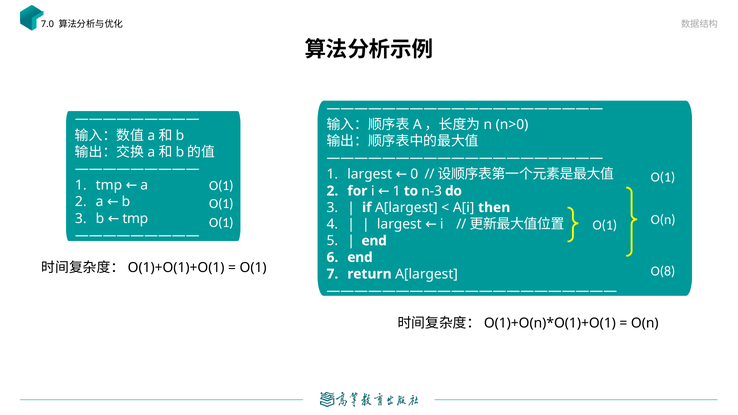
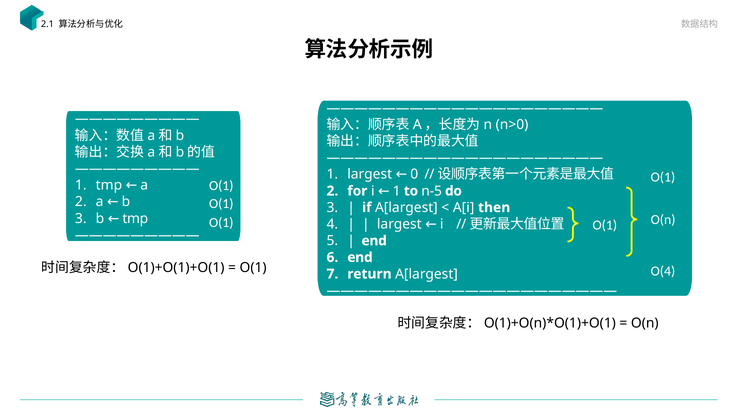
7.0: 7.0 -> 2.1 (47, 24)
n-3: n-3 -> n-5 (432, 191)
O(8: O(8 -> O(4 (663, 271)
